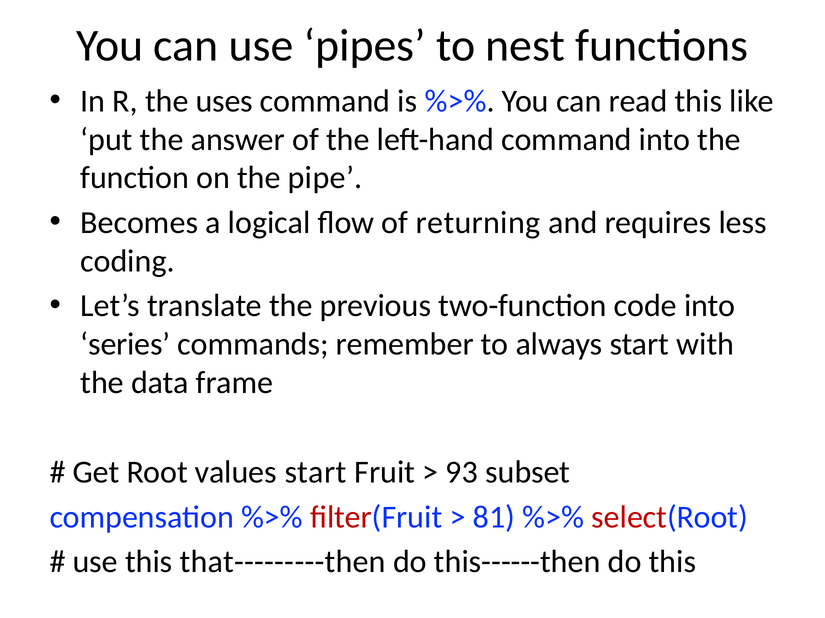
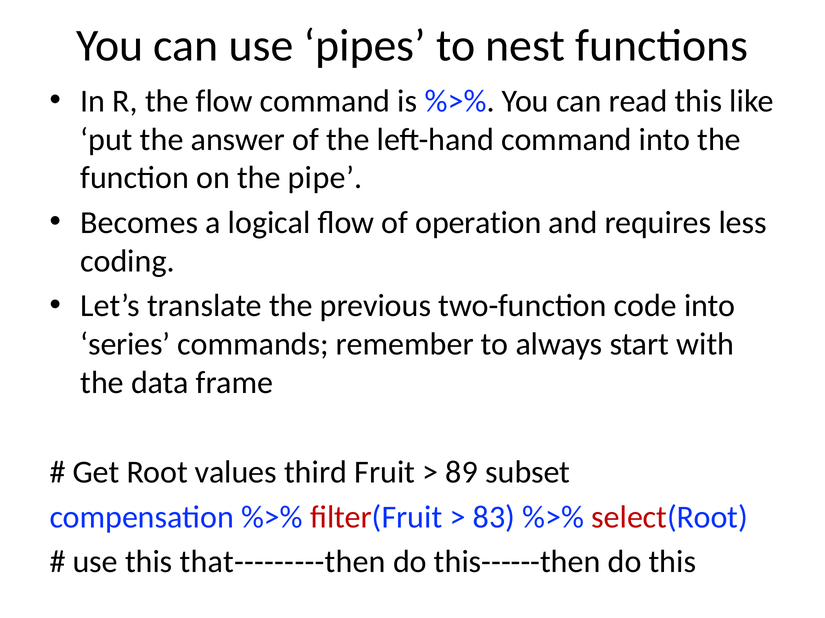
the uses: uses -> flow (224, 101)
returning: returning -> operation (478, 223)
values start: start -> third (316, 473)
93: 93 -> 89 (462, 473)
81: 81 -> 83 (494, 518)
